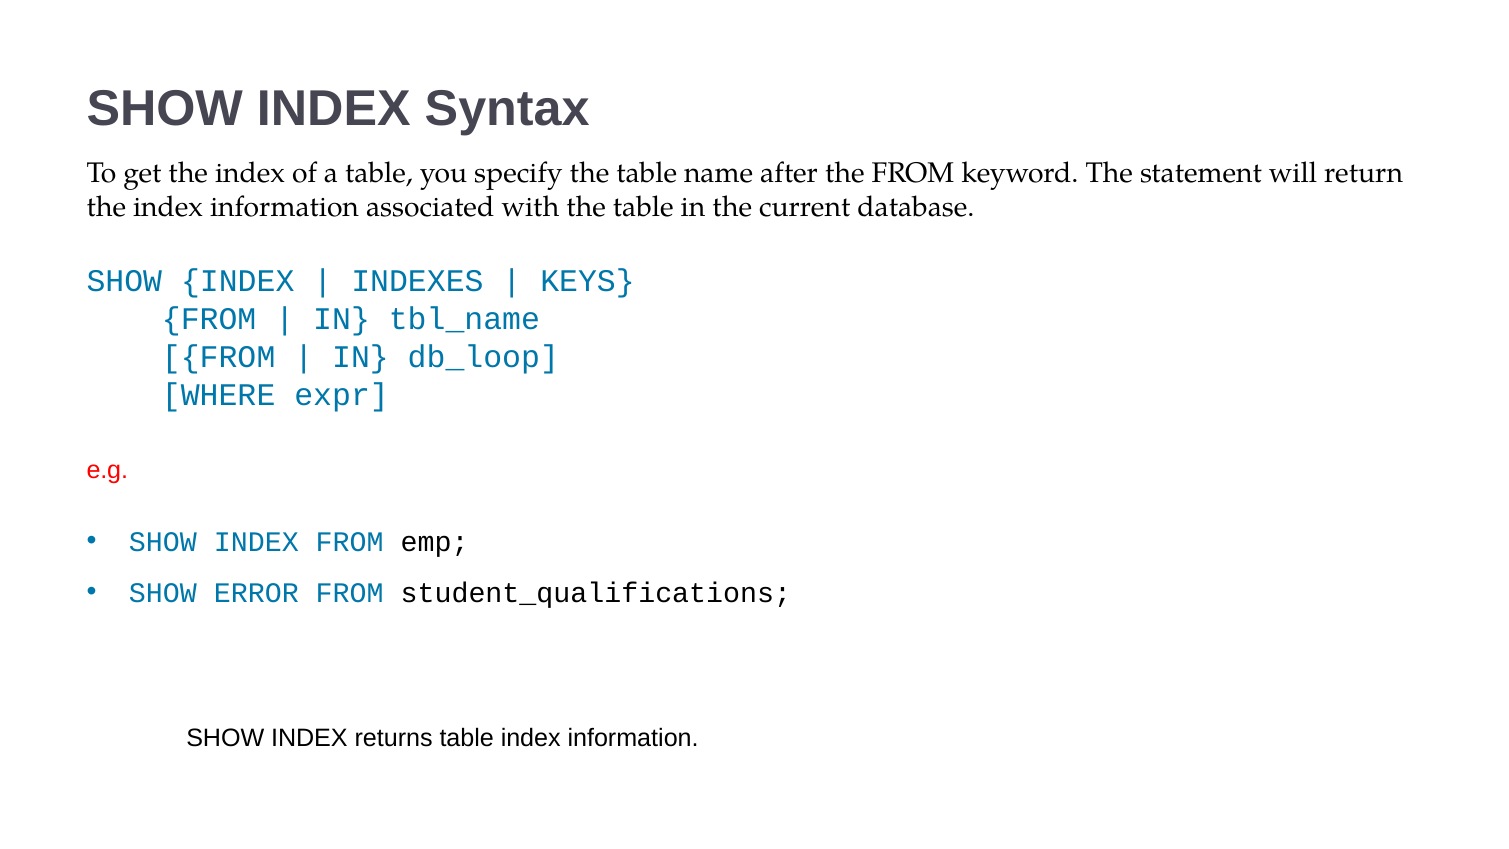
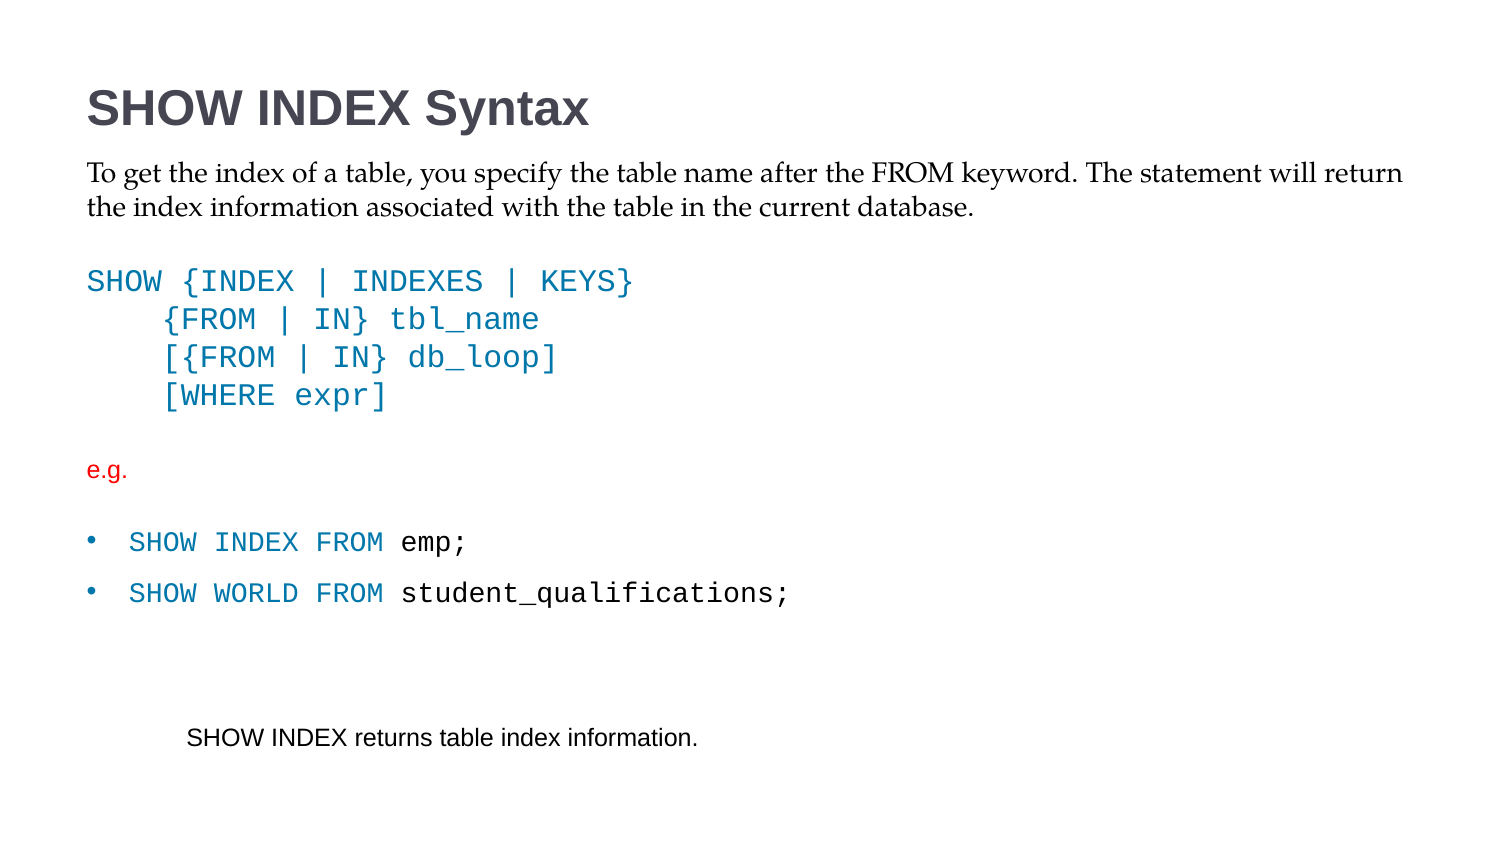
ERROR: ERROR -> WORLD (256, 593)
